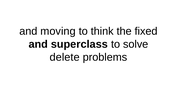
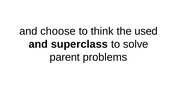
moving: moving -> choose (58, 31)
fixed: fixed -> used (146, 31)
delete: delete -> parent (65, 57)
